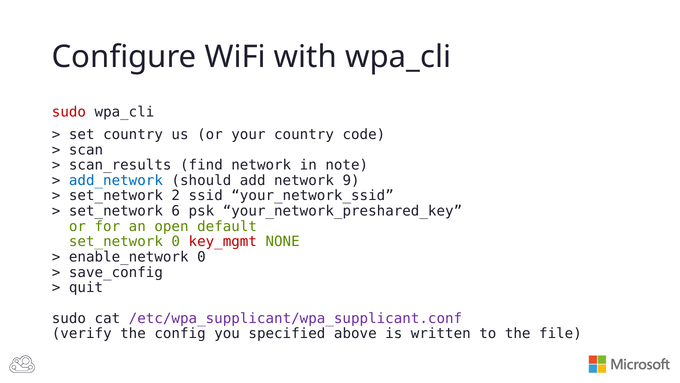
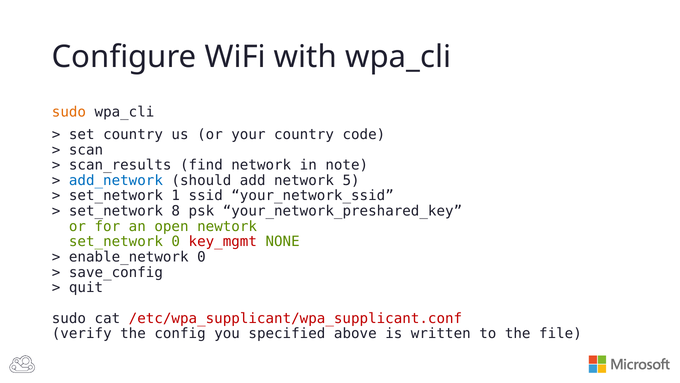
sudo colour: red -> orange (69, 112)
9: 9 -> 5 (351, 180)
2: 2 -> 1 (176, 196)
6: 6 -> 8 (176, 211)
default: default -> newtork (227, 226)
/etc/wpa_supplicant/wpa_supplicant.conf colour: purple -> red (295, 318)
